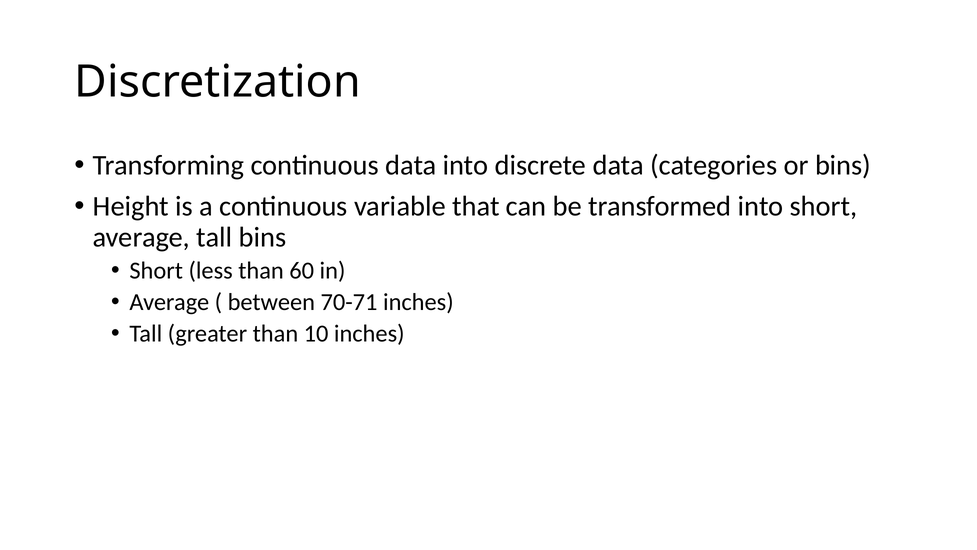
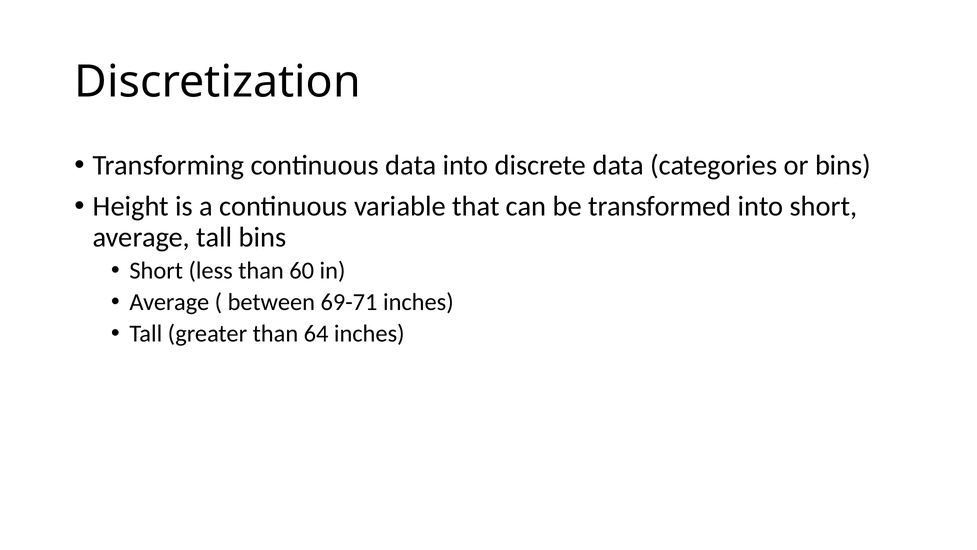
70-71: 70-71 -> 69-71 (349, 302)
10: 10 -> 64 (316, 333)
